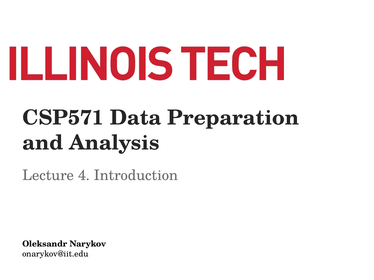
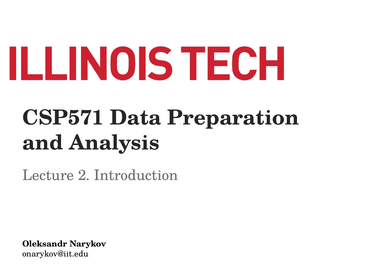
4: 4 -> 2 (84, 176)
